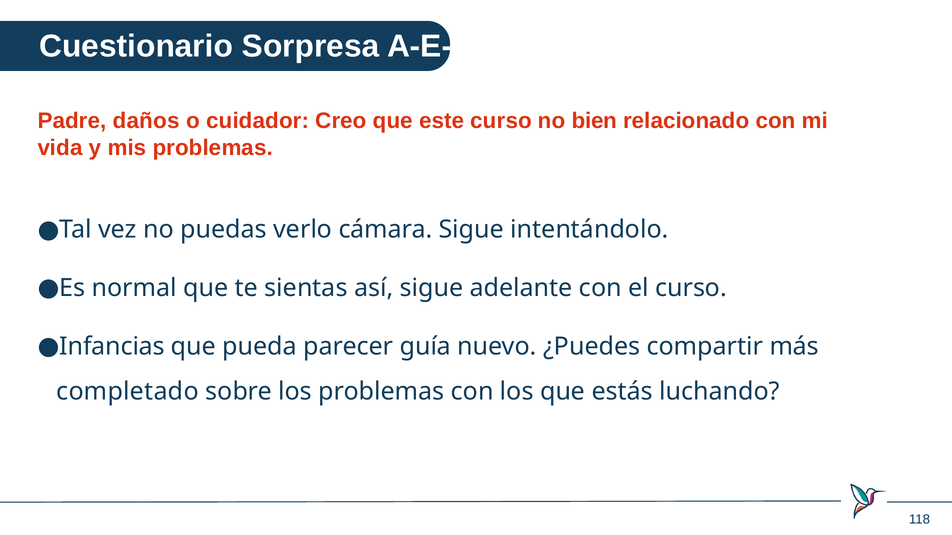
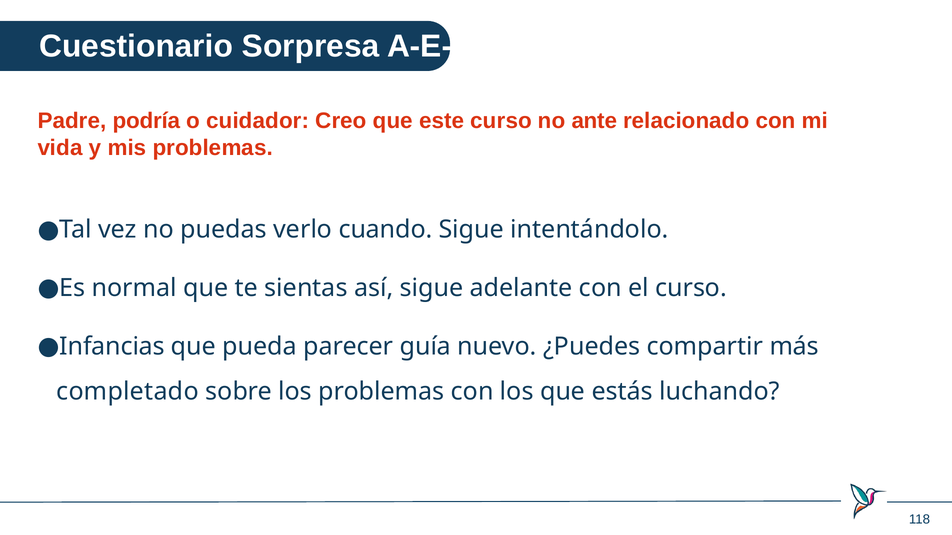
daños: daños -> podría (146, 121)
bien: bien -> ante (594, 121)
cámara: cámara -> cuando (385, 230)
